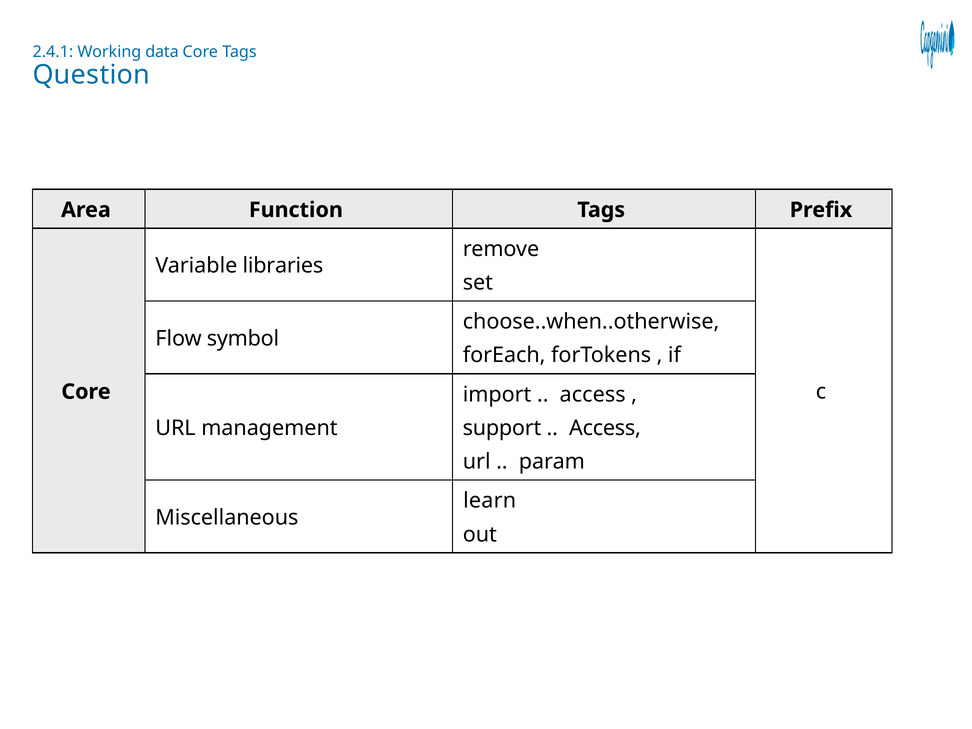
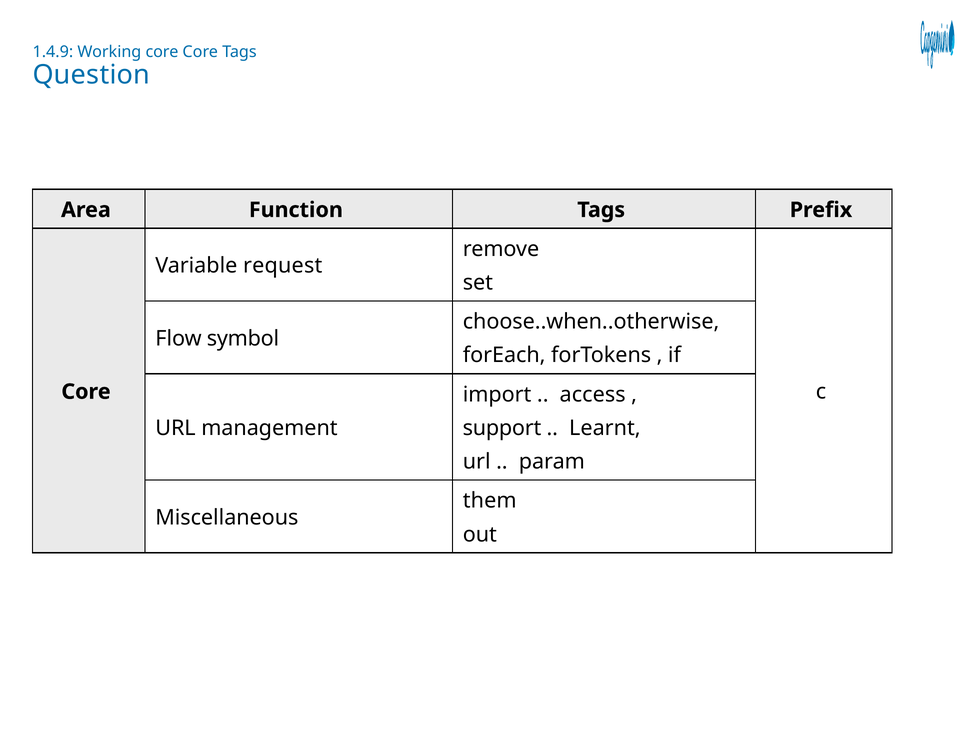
2.4.1: 2.4.1 -> 1.4.9 (53, 52)
Working data: data -> core (162, 52)
libraries: libraries -> request (283, 266)
Access: Access -> Learnt (605, 428)
learn: learn -> them (490, 501)
